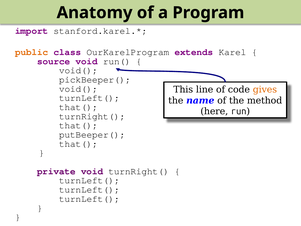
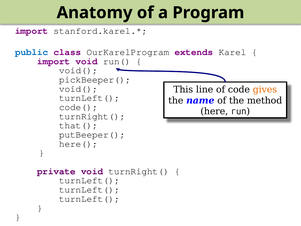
public colour: orange -> blue (32, 52)
source: source -> import (54, 61)
that(: that( -> code( (78, 107)
that(: that( -> here( (78, 144)
